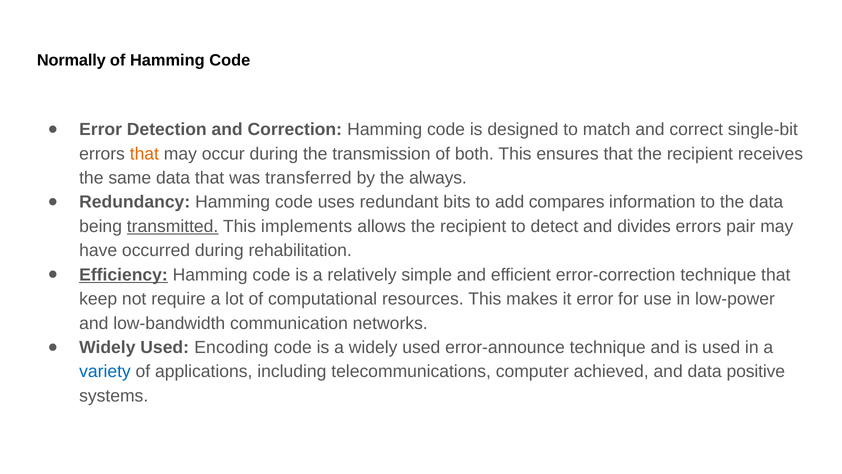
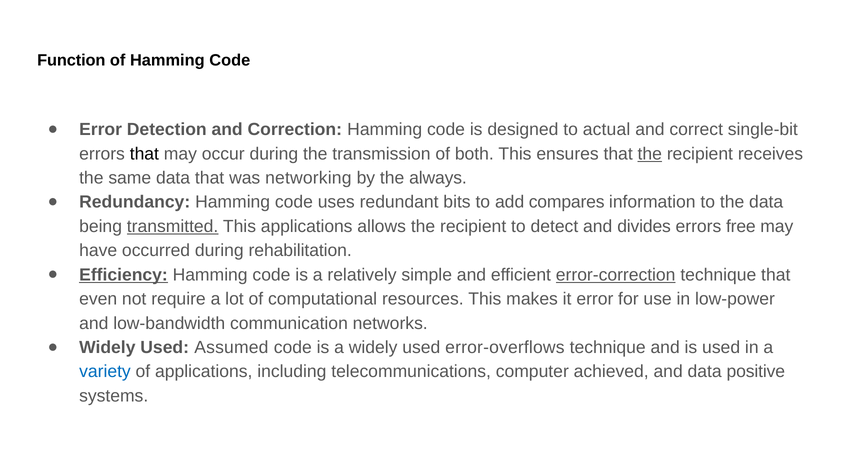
Normally: Normally -> Function (71, 60)
match: match -> actual (607, 129)
that colour: orange -> black (144, 154)
the underline: none -> present (650, 154)
transferred: transferred -> networking (308, 178)
This implements: implements -> applications (307, 226)
pair: pair -> free (741, 226)
error-correction underline: none -> present (616, 275)
keep: keep -> even (98, 299)
Encoding: Encoding -> Assumed (231, 347)
error-announce: error-announce -> error-overflows (505, 347)
